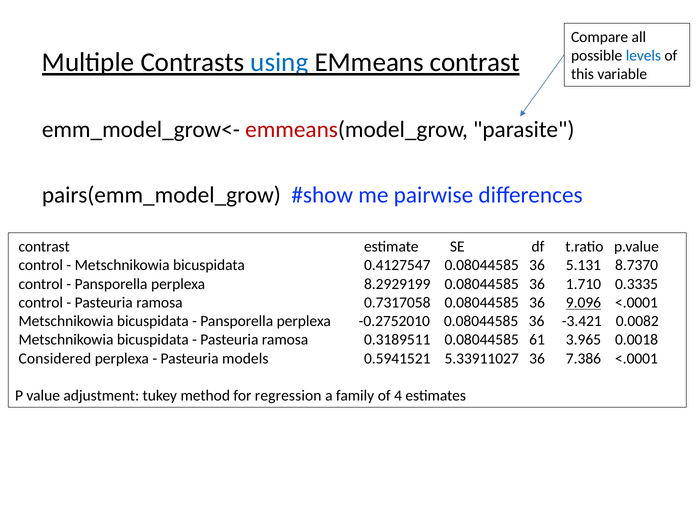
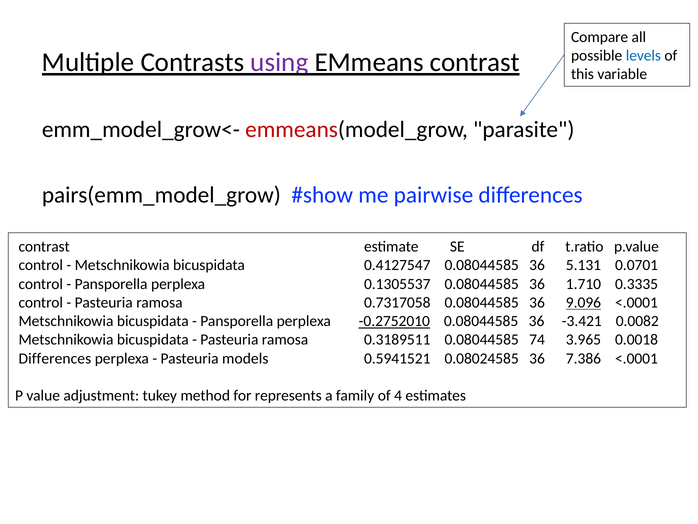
using colour: blue -> purple (279, 62)
8.7370: 8.7370 -> 0.0701 (637, 265)
8.2929199: 8.2929199 -> 0.1305537 (397, 284)
-0.2752010 underline: none -> present (394, 321)
61: 61 -> 74 (537, 340)
Considered: Considered -> Differences (55, 358)
5.33911027: 5.33911027 -> 0.08024585 (482, 358)
regression: regression -> represents (288, 395)
